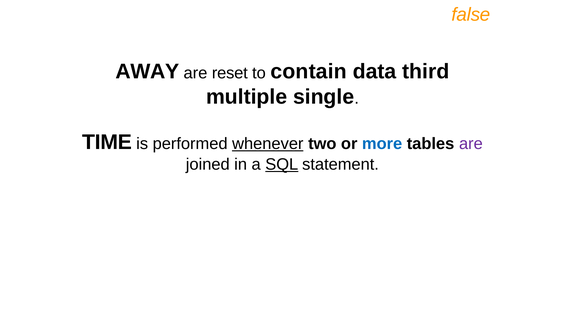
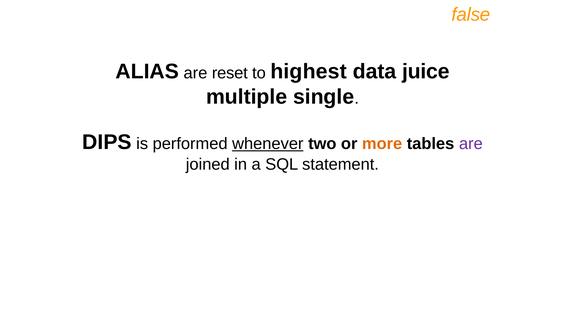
AWAY: AWAY -> ALIAS (147, 71)
contain: contain -> highest (309, 71)
third: third -> juice (426, 71)
TIME: TIME -> DIPS (107, 142)
more colour: blue -> orange (382, 144)
SQL underline: present -> none (282, 164)
